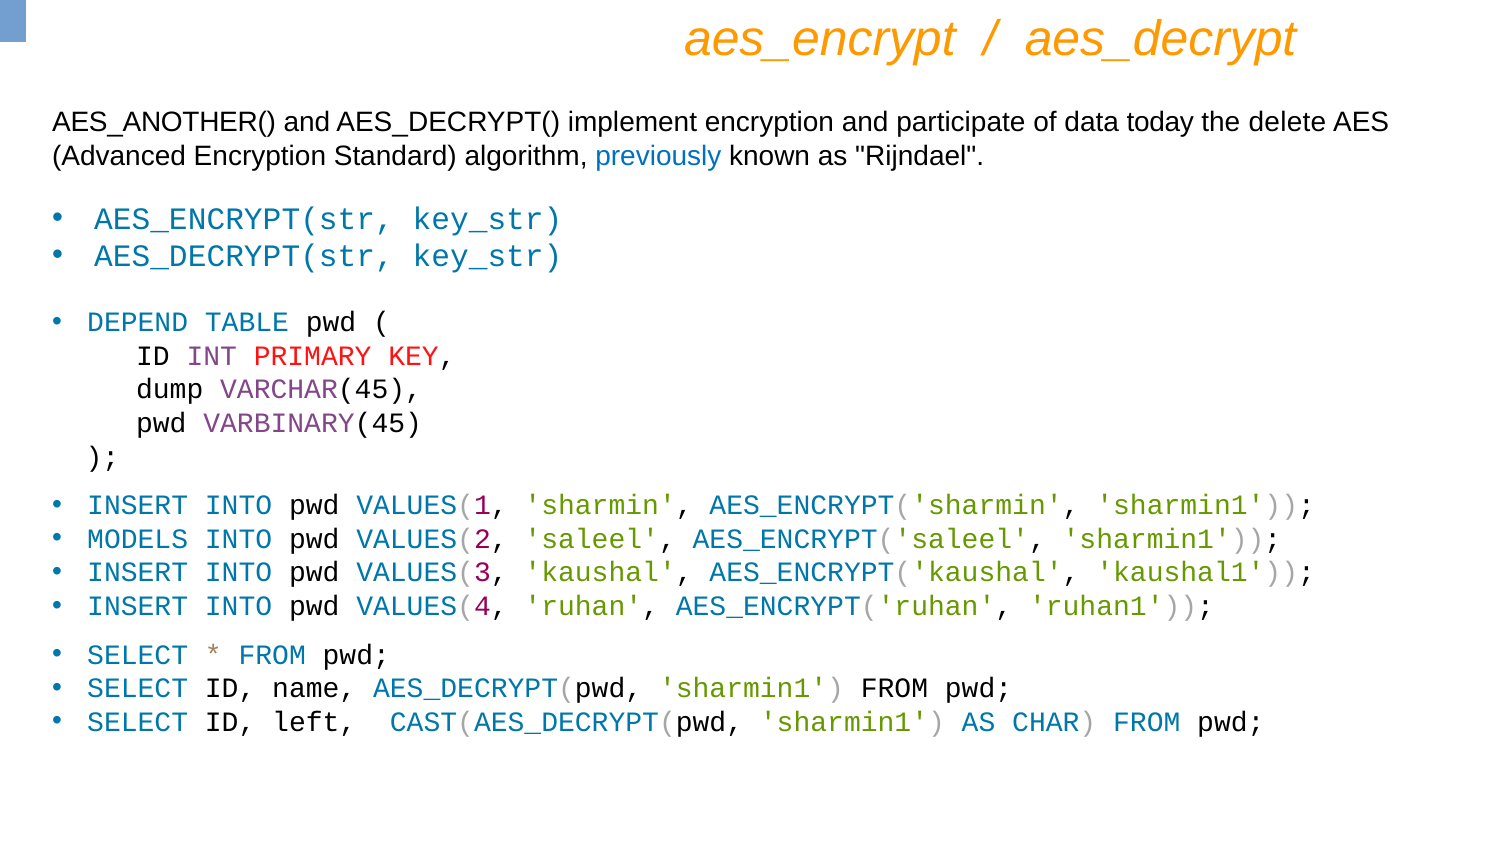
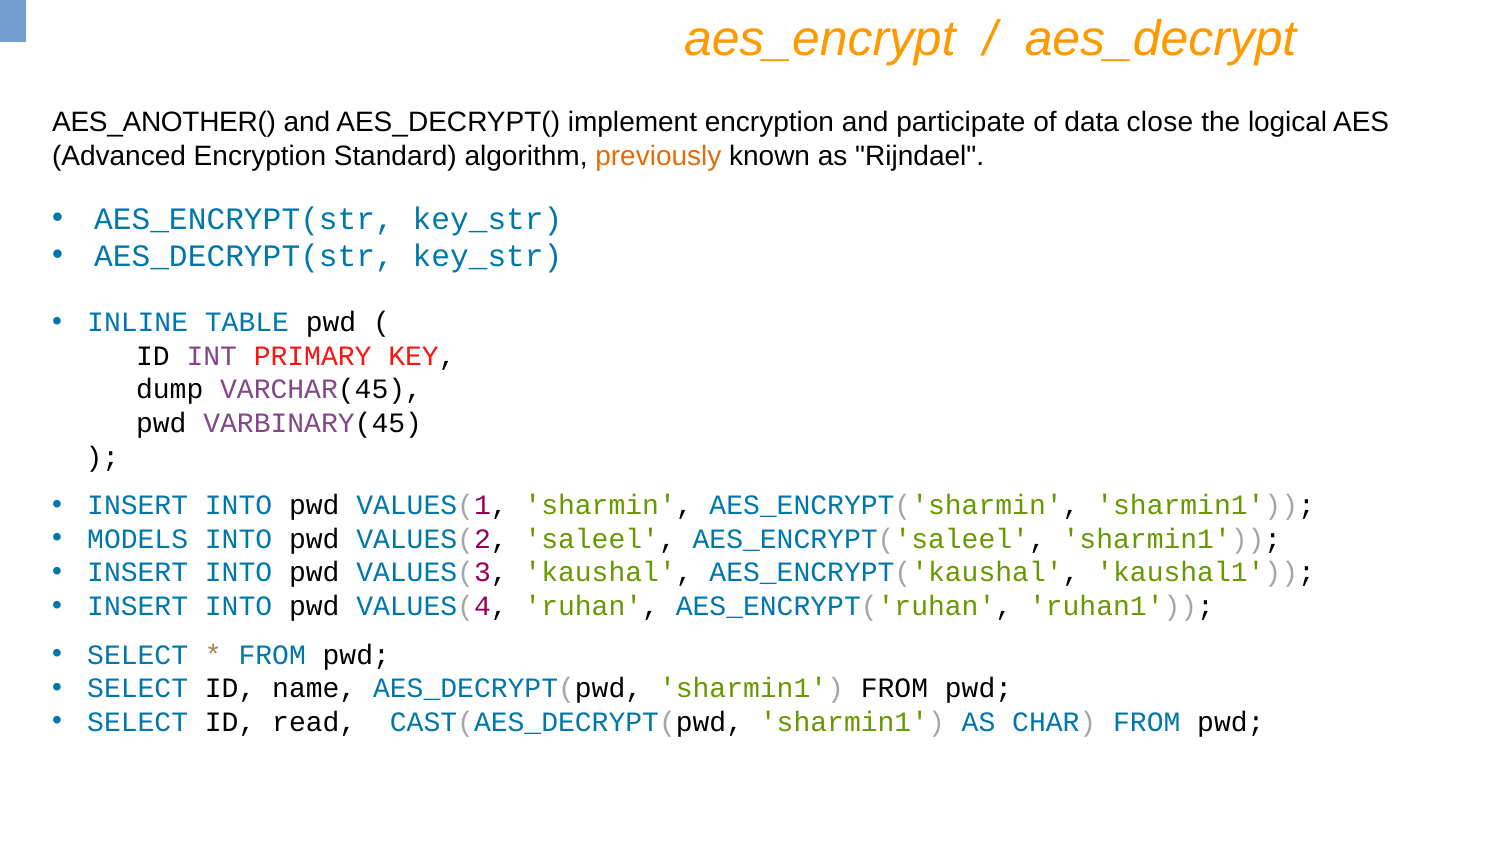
today: today -> close (1160, 123)
delete: delete -> logical (1288, 123)
previously colour: blue -> orange (658, 156)
DEPEND: DEPEND -> INLINE (138, 322)
left: left -> read (314, 722)
